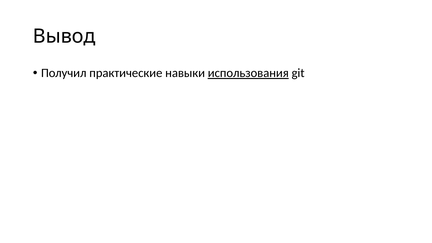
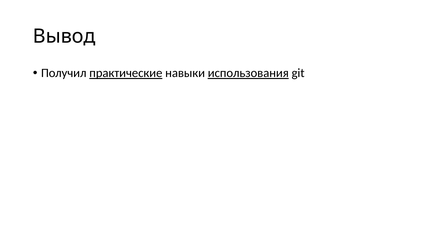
практические underline: none -> present (126, 73)
